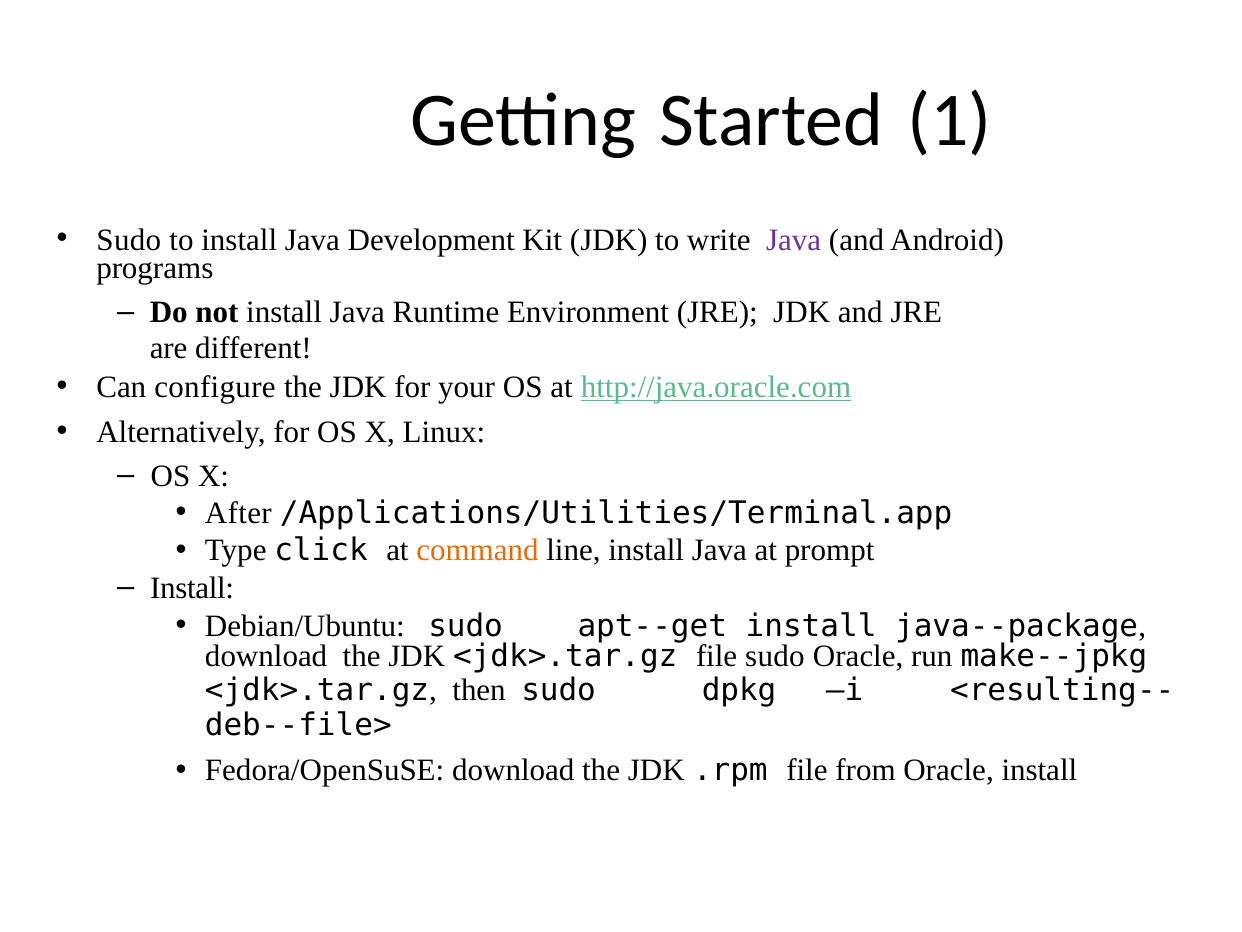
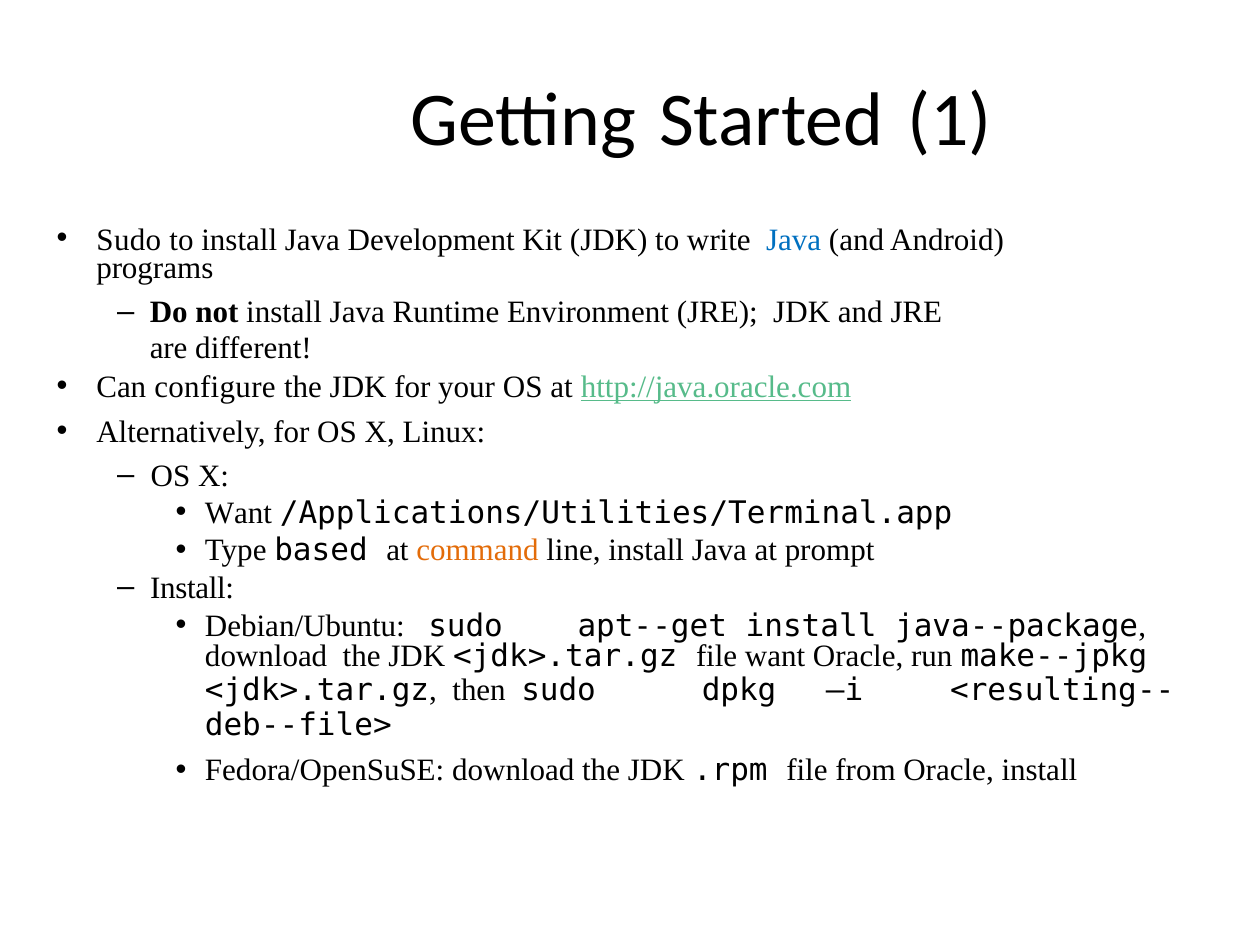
Java colour: purple -> blue (794, 240)
After: After -> Want (239, 513)
click: click -> based (321, 550)
file sudo: sudo -> want (775, 656)
